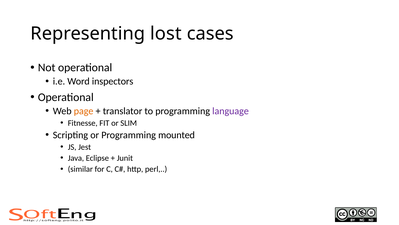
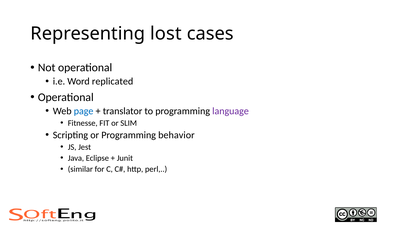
inspectors: inspectors -> replicated (113, 81)
page colour: orange -> blue (84, 111)
mounted: mounted -> behavior (176, 135)
